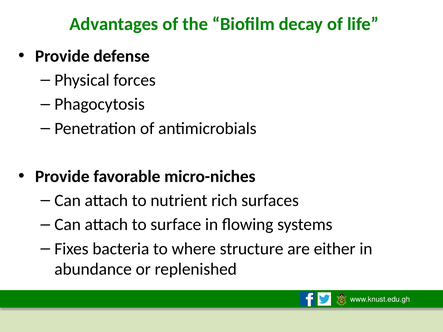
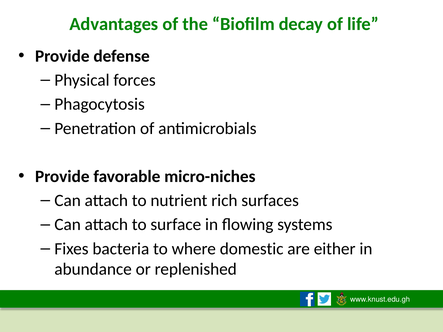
structure: structure -> domestic (252, 249)
